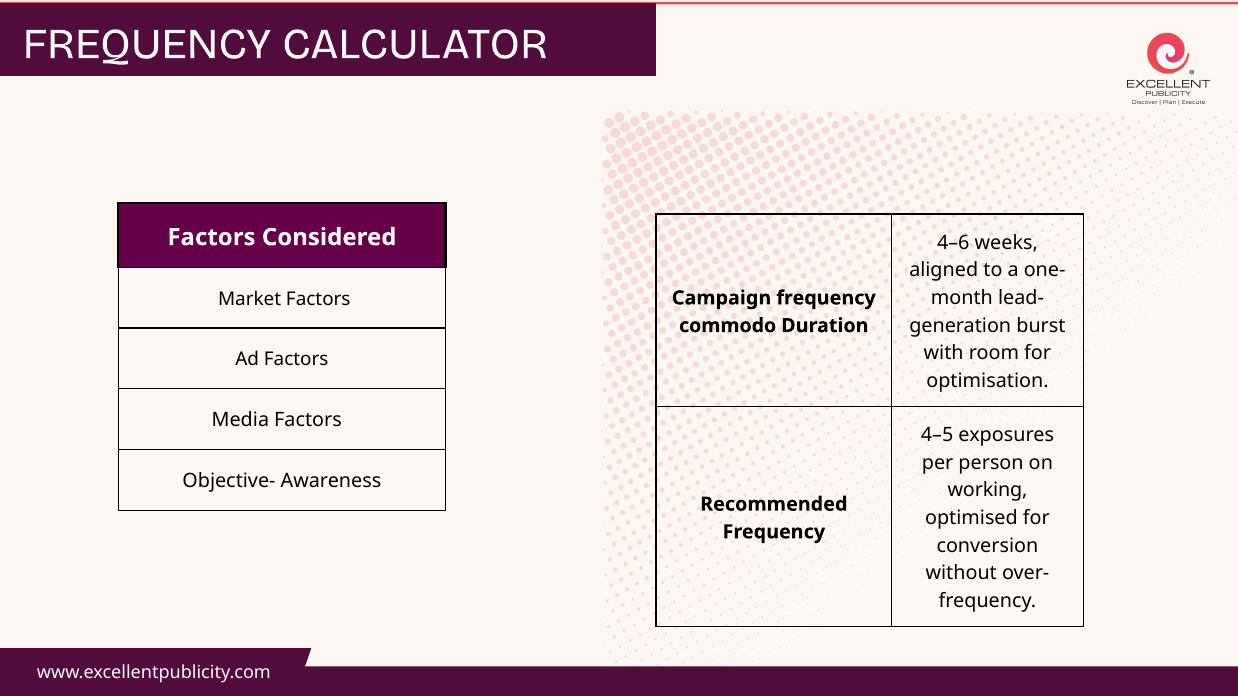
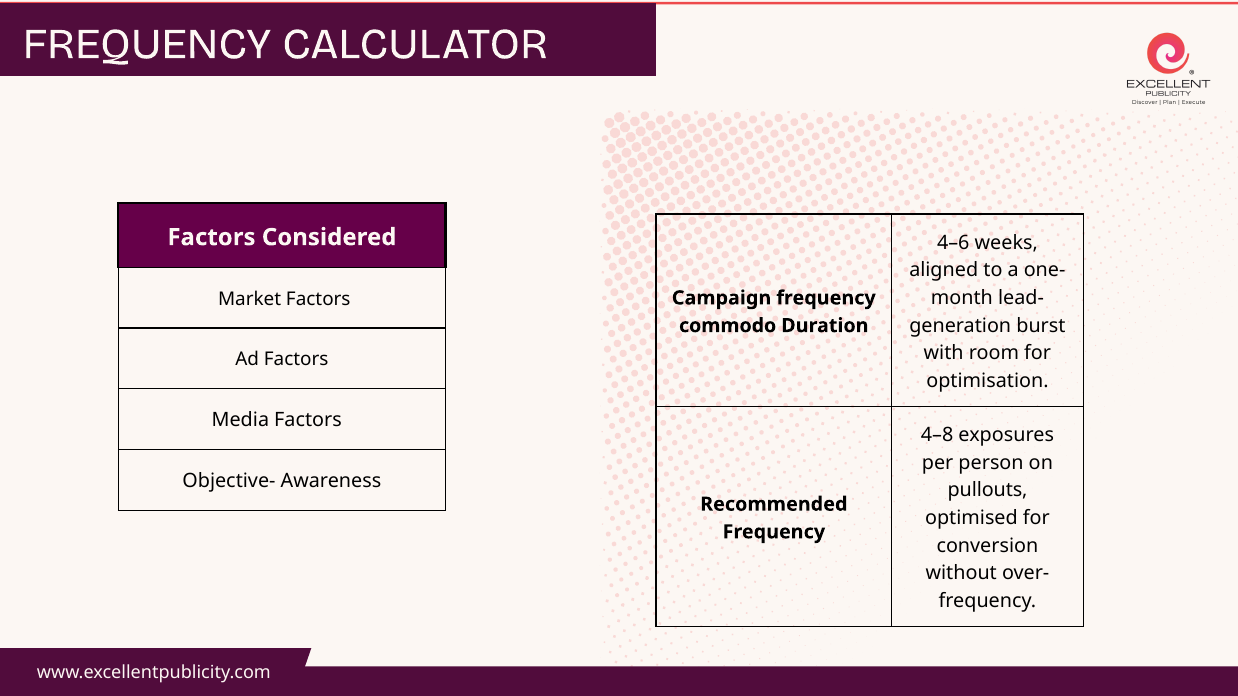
4–5: 4–5 -> 4–8 (937, 435)
working: working -> pullouts (988, 491)
